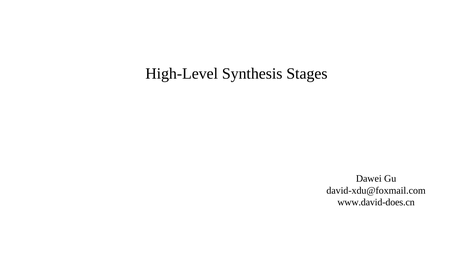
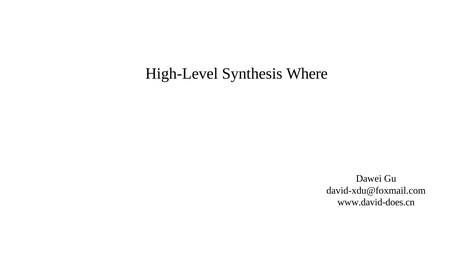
Stages: Stages -> Where (307, 74)
